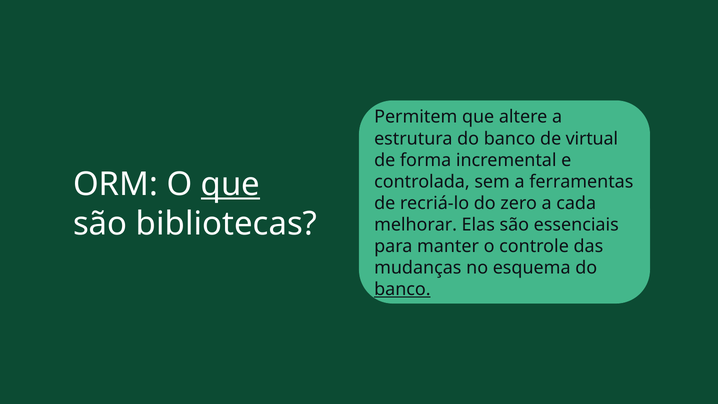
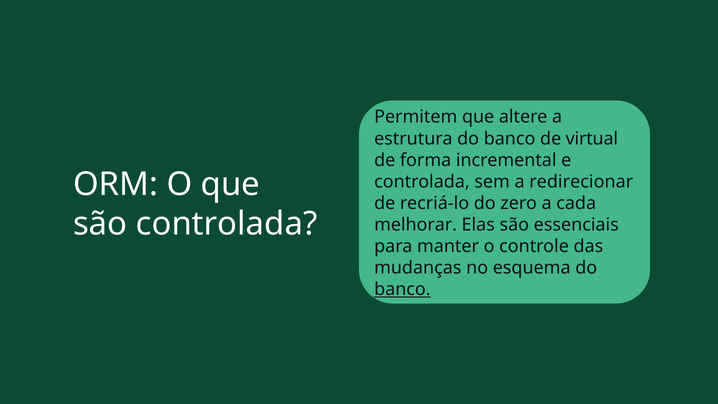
que underline: present -> none (230, 184)
ferramentas: ferramentas -> redirecionar (581, 182)
são bibliotecas: bibliotecas -> controlada (227, 224)
